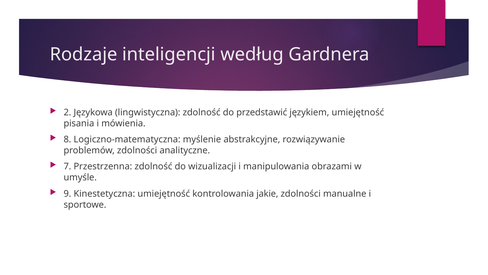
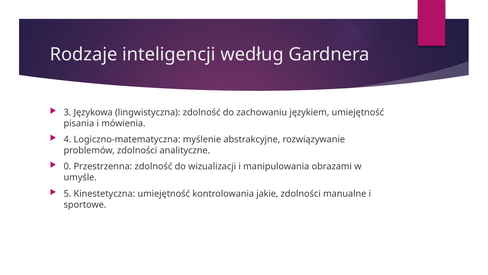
2: 2 -> 3 (67, 112)
przedstawić: przedstawić -> zachowaniu (262, 112)
8: 8 -> 4 (67, 139)
7: 7 -> 0 (67, 166)
9: 9 -> 5 (67, 193)
